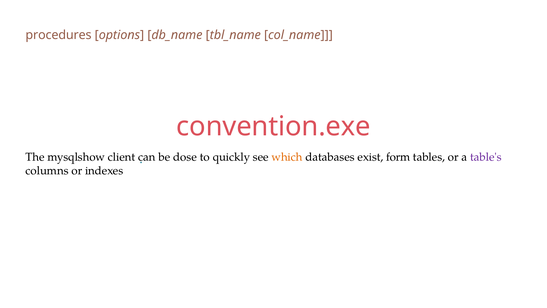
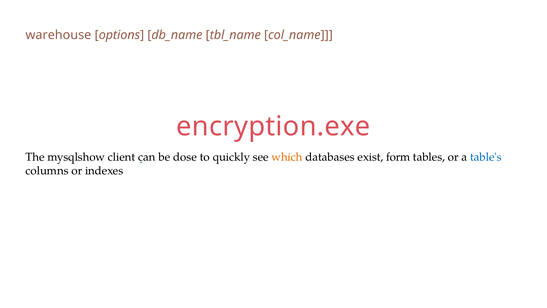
procedures: procedures -> warehouse (58, 35)
convention.exe: convention.exe -> encryption.exe (273, 126)
table's colour: purple -> blue (486, 157)
